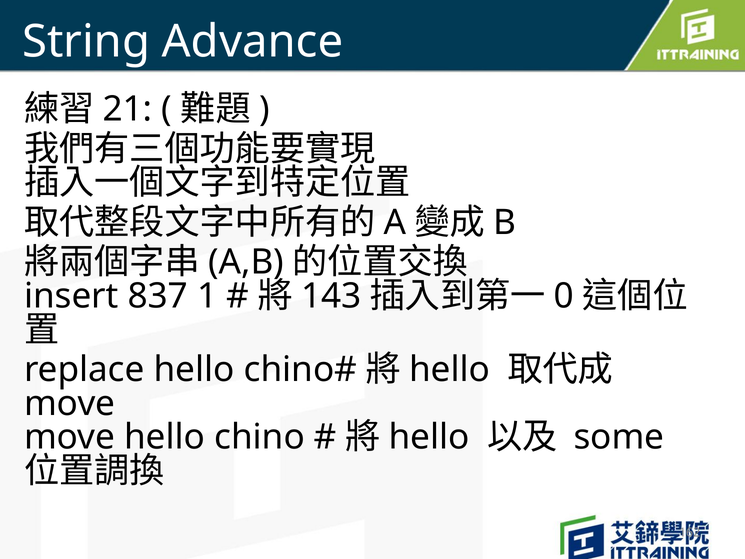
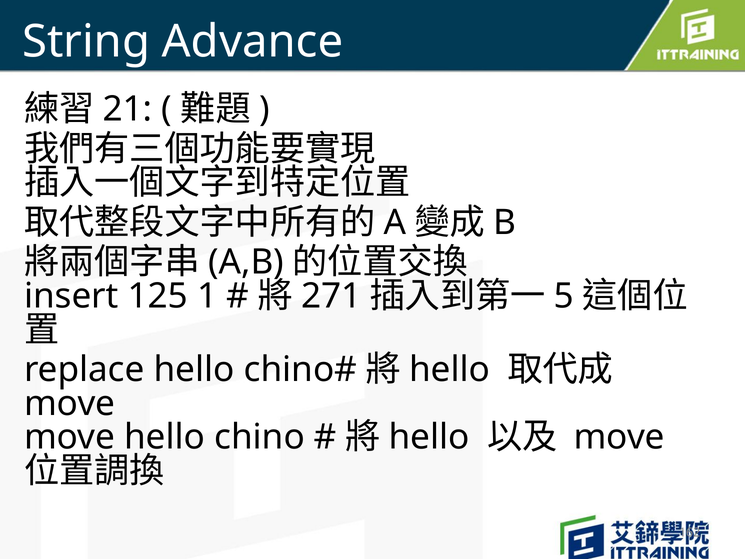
837: 837 -> 125 (158, 296)
143: 143 -> 271 (331, 296)
0: 0 -> 5 (564, 296)
some: some -> move (619, 437)
